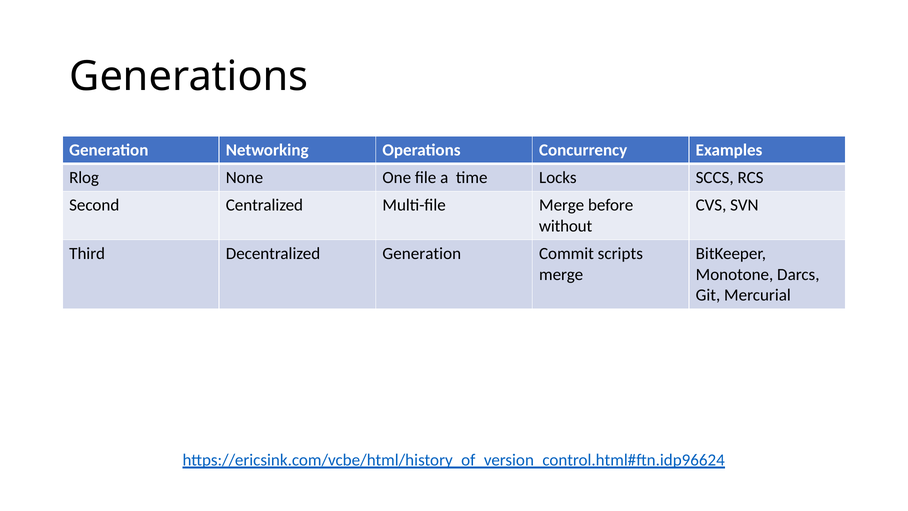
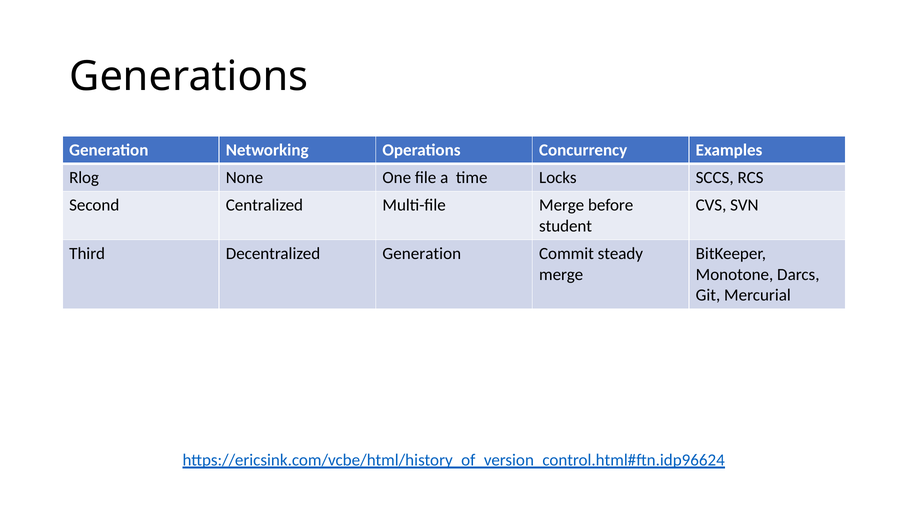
without: without -> student (566, 226)
scripts: scripts -> steady (620, 254)
